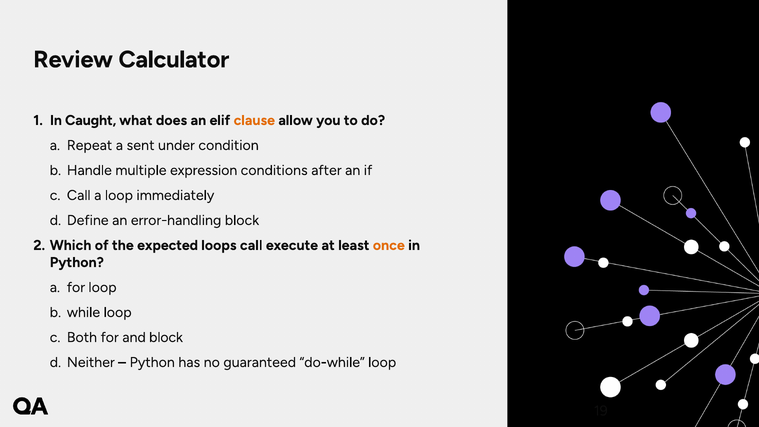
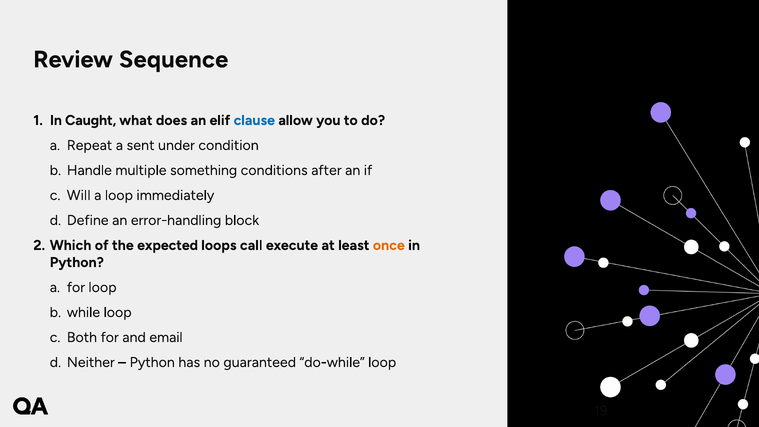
Calculator: Calculator -> Sequence (174, 59)
clause colour: orange -> blue (254, 120)
expression: expression -> something (204, 170)
Call: Call -> Will (79, 195)
and block: block -> email (166, 337)
